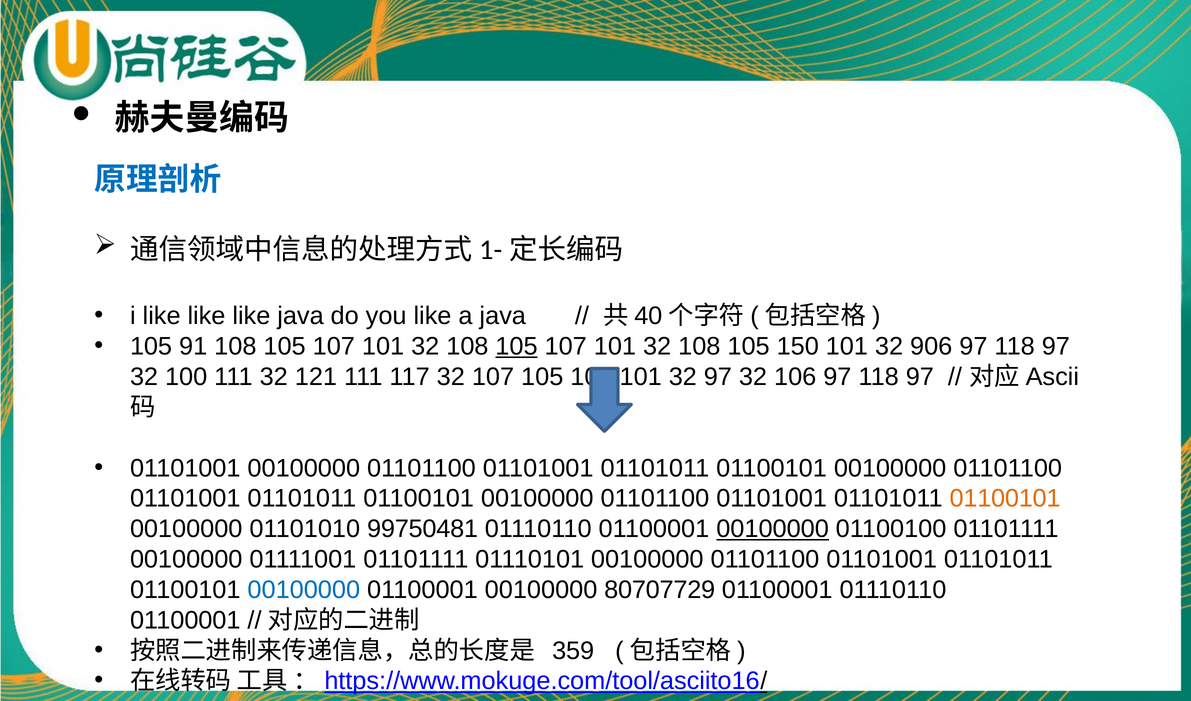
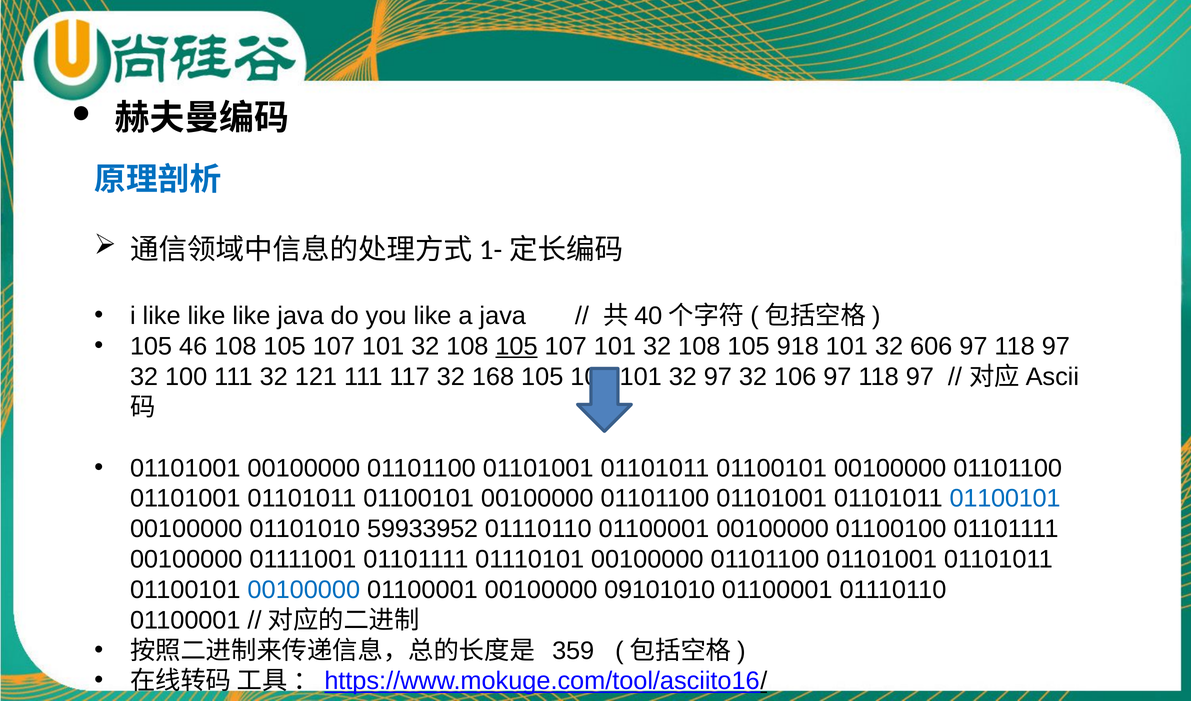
91: 91 -> 46 (193, 347)
150: 150 -> 918 (798, 347)
906: 906 -> 606 (931, 347)
32 107: 107 -> 168 (493, 377)
01100101 colour: orange -> blue (1005, 499)
99750481: 99750481 -> 59933952 (423, 529)
00100000 underline: present -> none (773, 529)
80707729: 80707729 -> 09101010 (660, 590)
